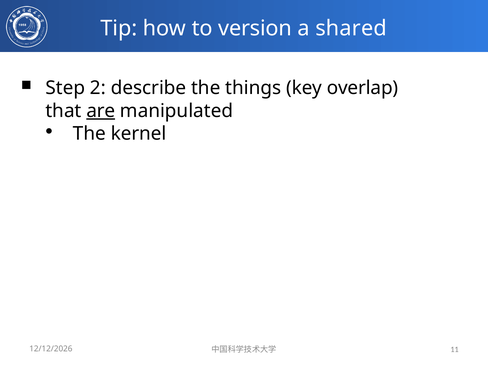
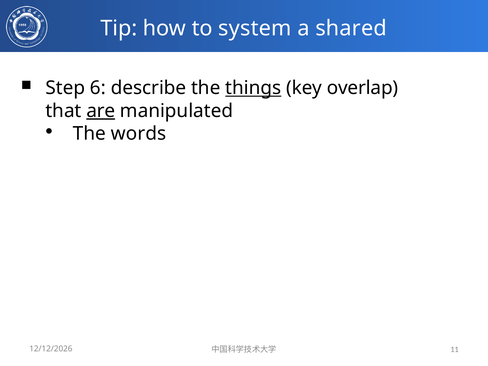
version: version -> system (255, 28)
2: 2 -> 6 (98, 88)
things underline: none -> present (253, 88)
kernel: kernel -> words (139, 134)
